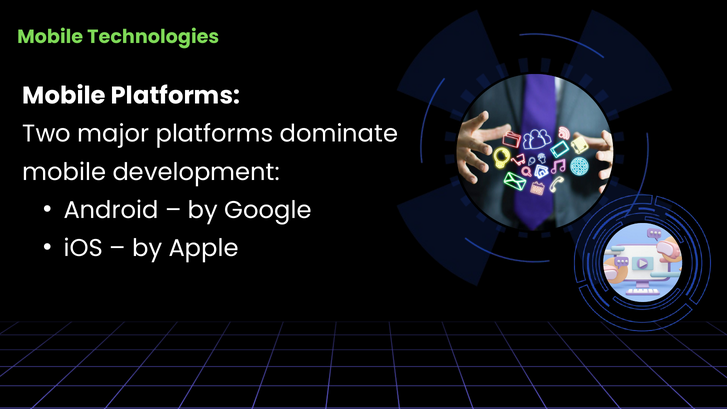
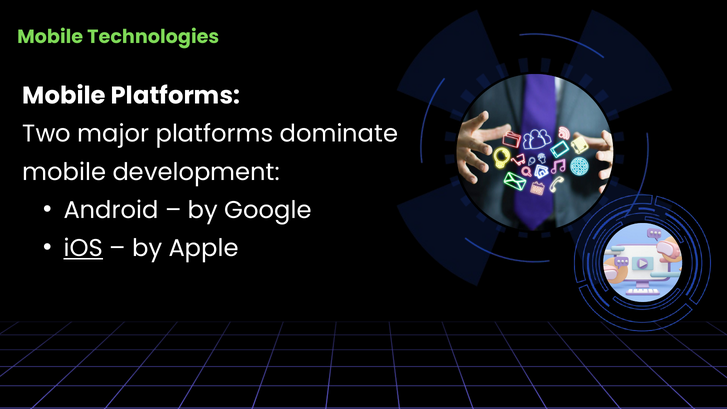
iOS underline: none -> present (83, 248)
